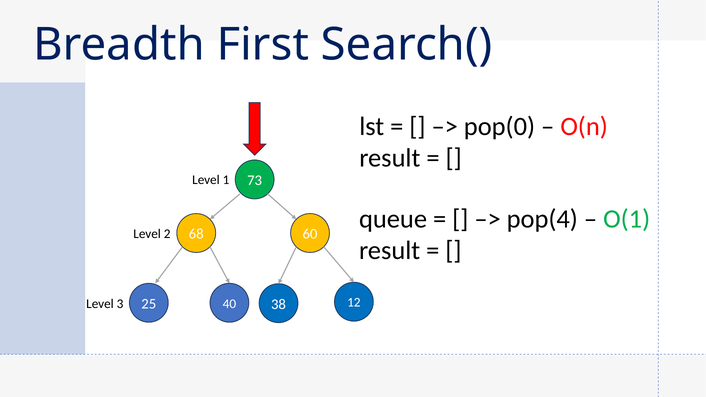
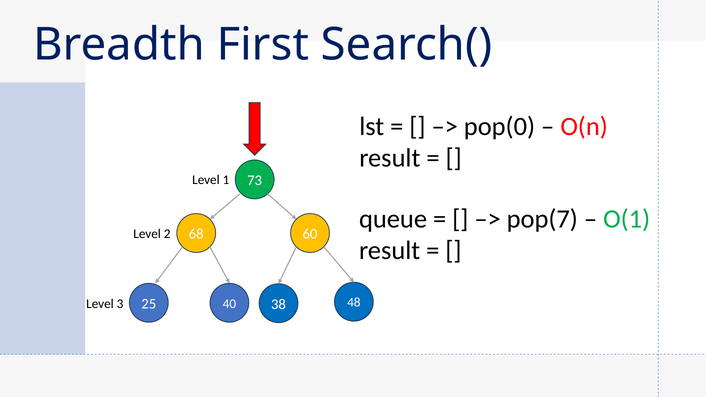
pop(4: pop(4 -> pop(7 (542, 219)
12: 12 -> 48 (354, 303)
